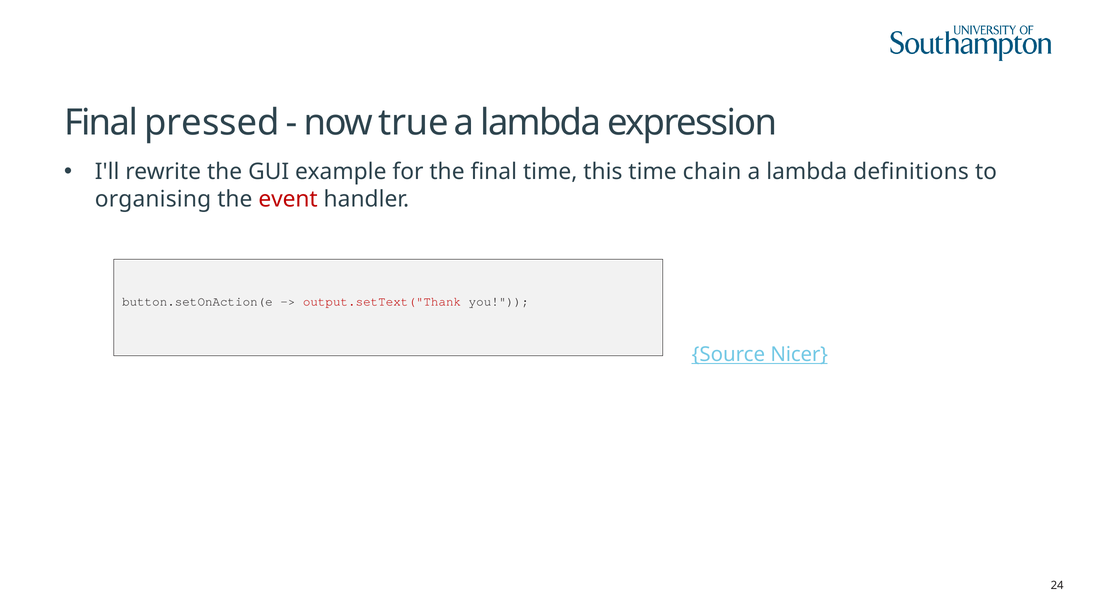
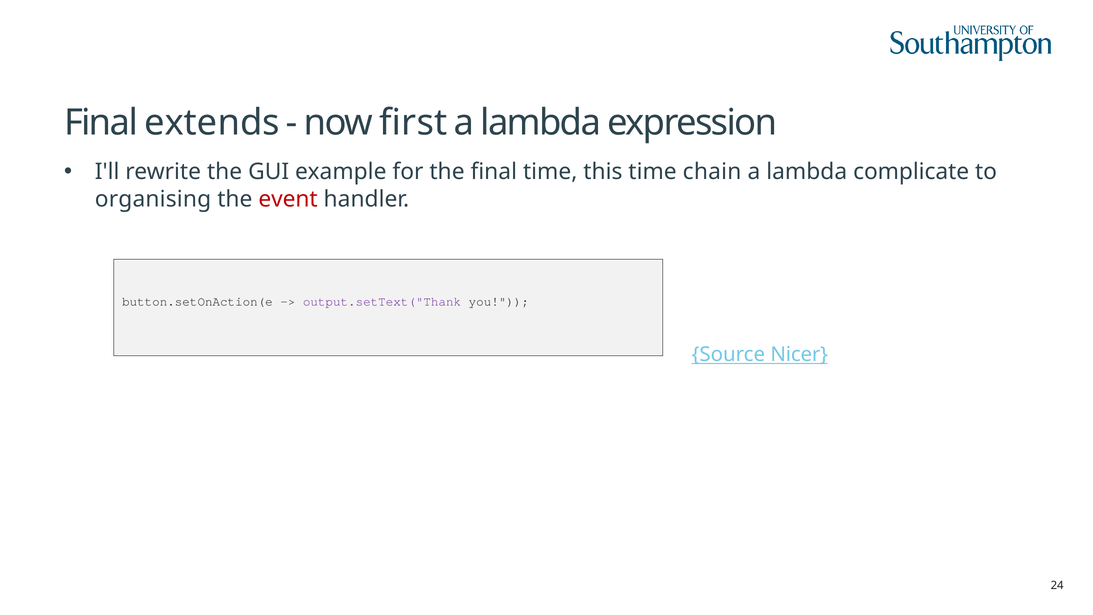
pressed: pressed -> extends (212, 123)
true: true -> first (413, 123)
definitions: definitions -> complicate (911, 172)
output.setText("Thank colour: red -> purple (382, 302)
